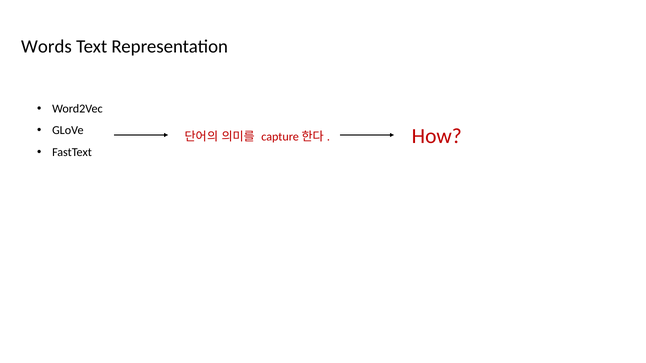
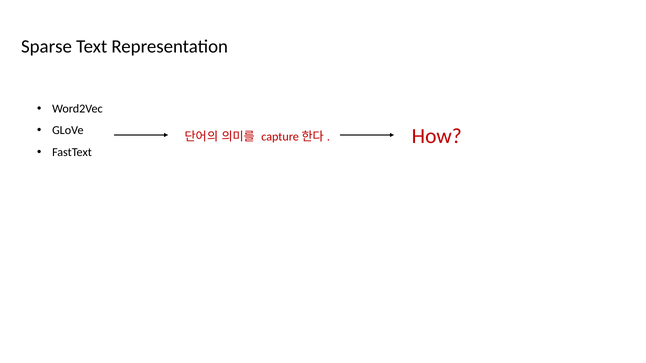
Words: Words -> Sparse (46, 47)
